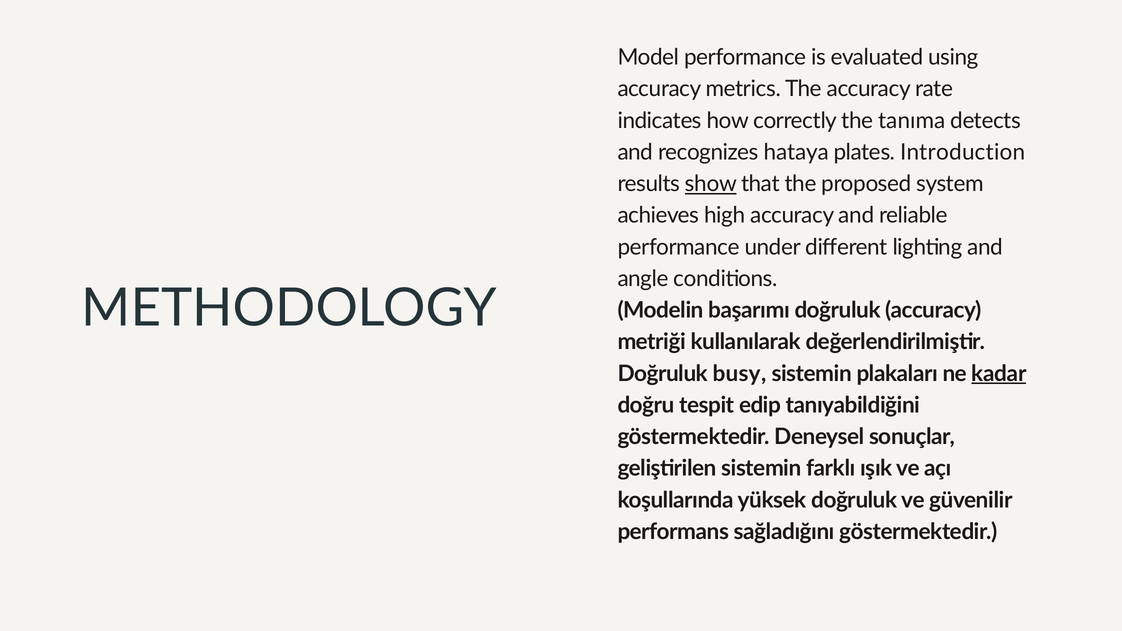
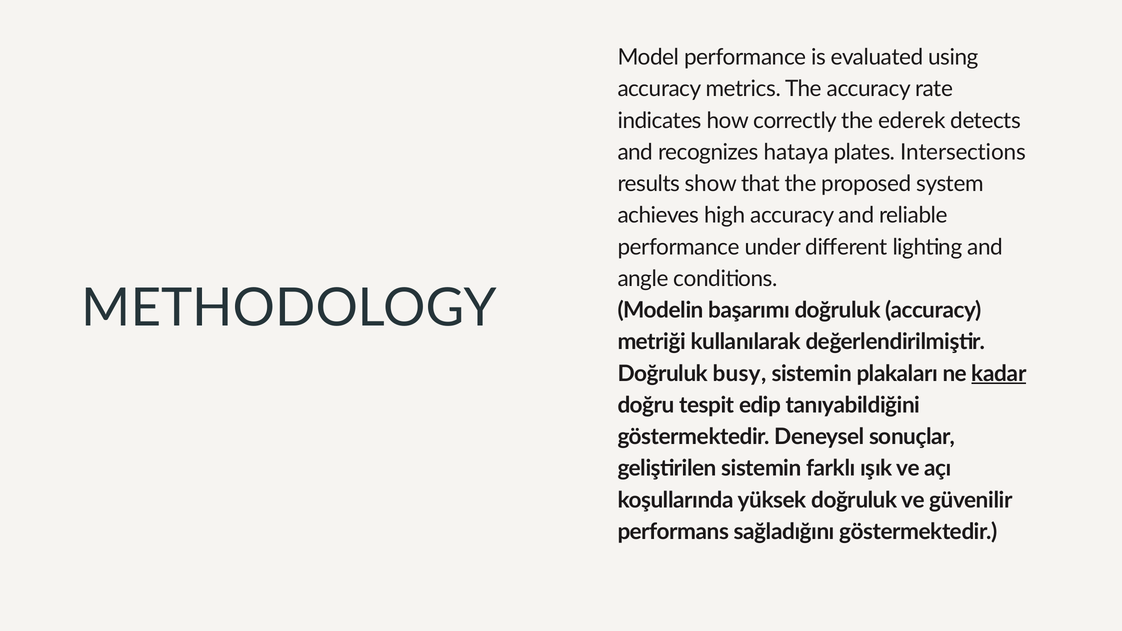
tanıma: tanıma -> ederek (912, 121)
Introduction: Introduction -> Intersections (963, 152)
show underline: present -> none (711, 184)
